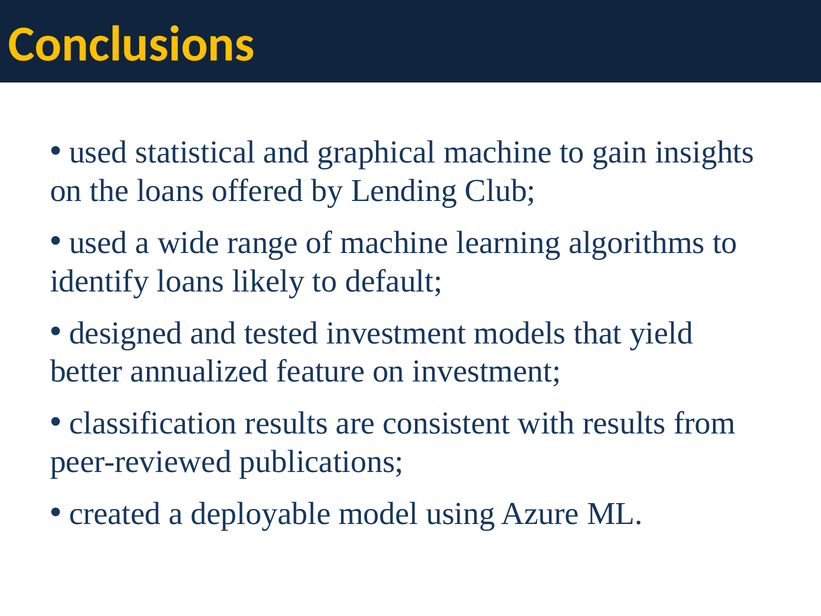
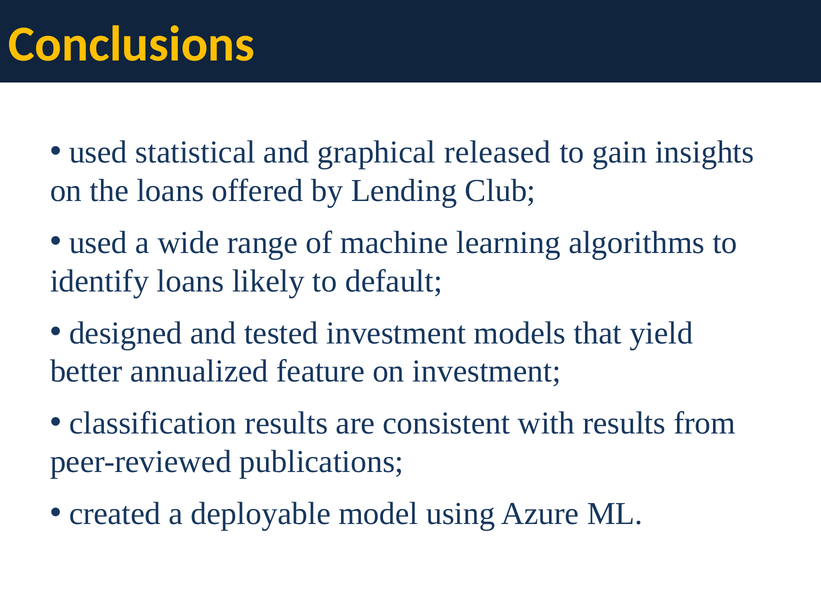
graphical machine: machine -> released (498, 152)
